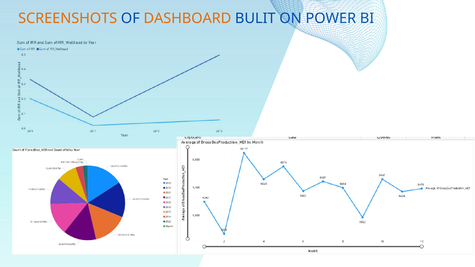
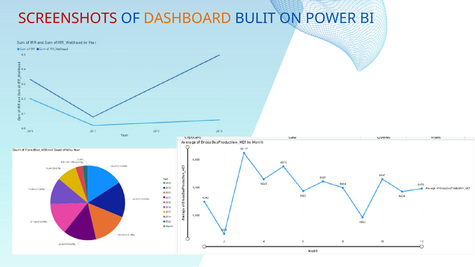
SCREENSHOTS colour: orange -> red (68, 18)
